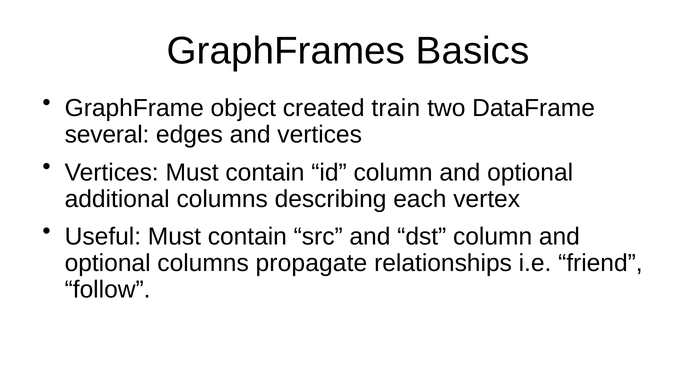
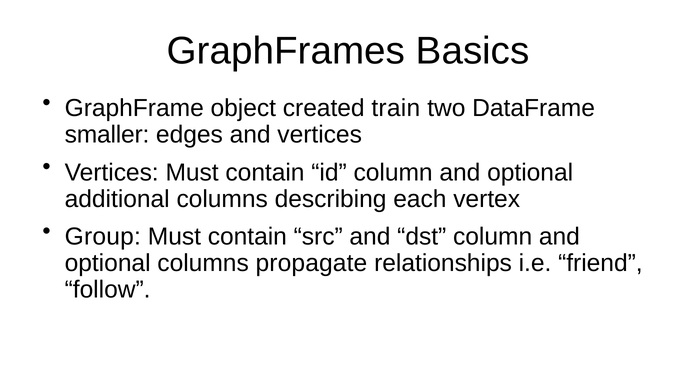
several: several -> smaller (107, 135)
Useful: Useful -> Group (103, 237)
